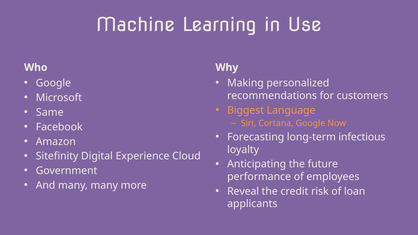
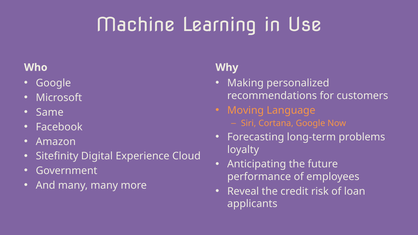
Biggest: Biggest -> Moving (246, 110)
infectious: infectious -> problems (362, 137)
